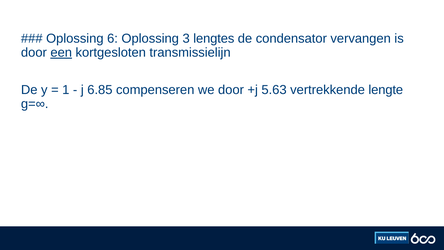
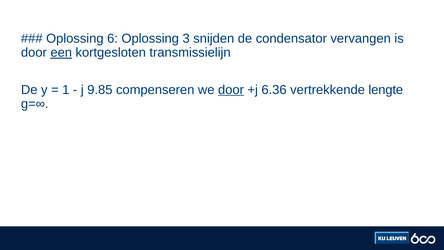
lengtes: lengtes -> snijden (214, 39)
6.85: 6.85 -> 9.85 (100, 90)
door underline: none -> present (231, 90)
5.63: 5.63 -> 6.36 (274, 90)
